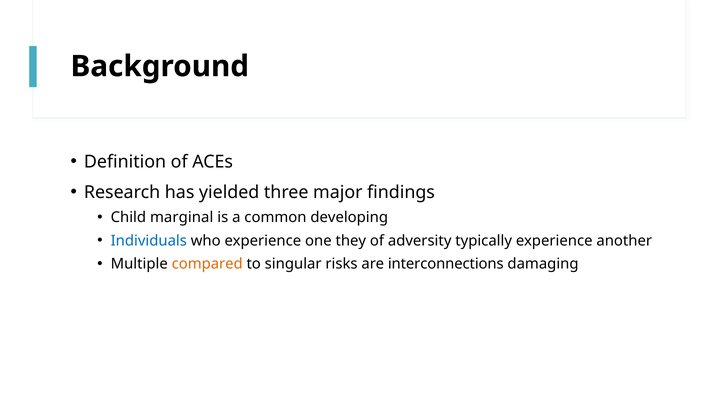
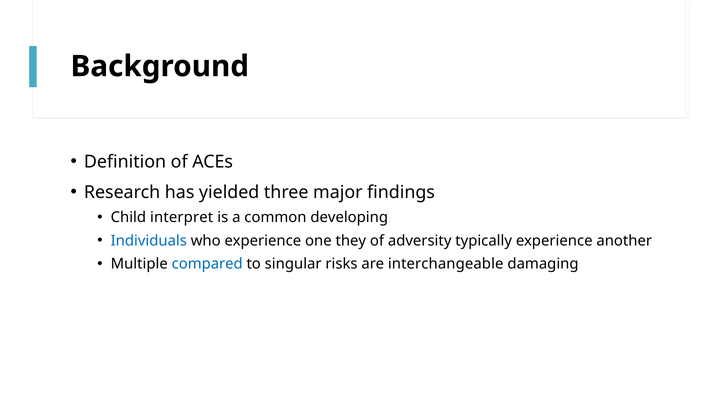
marginal: marginal -> interpret (182, 217)
compared colour: orange -> blue (207, 264)
interconnections: interconnections -> interchangeable (446, 264)
